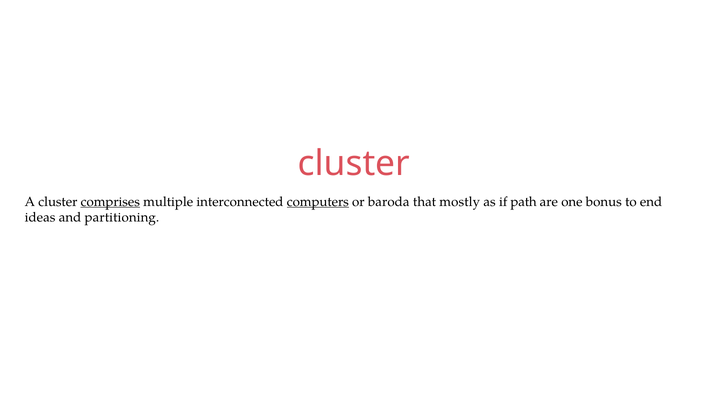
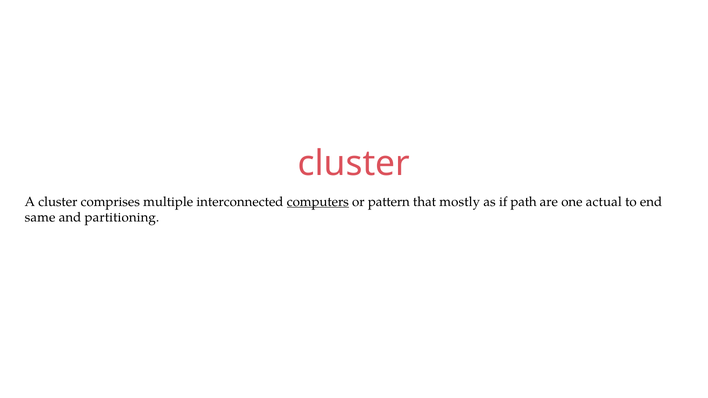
comprises underline: present -> none (110, 202)
baroda: baroda -> pattern (389, 202)
bonus: bonus -> actual (604, 202)
ideas: ideas -> same (40, 218)
